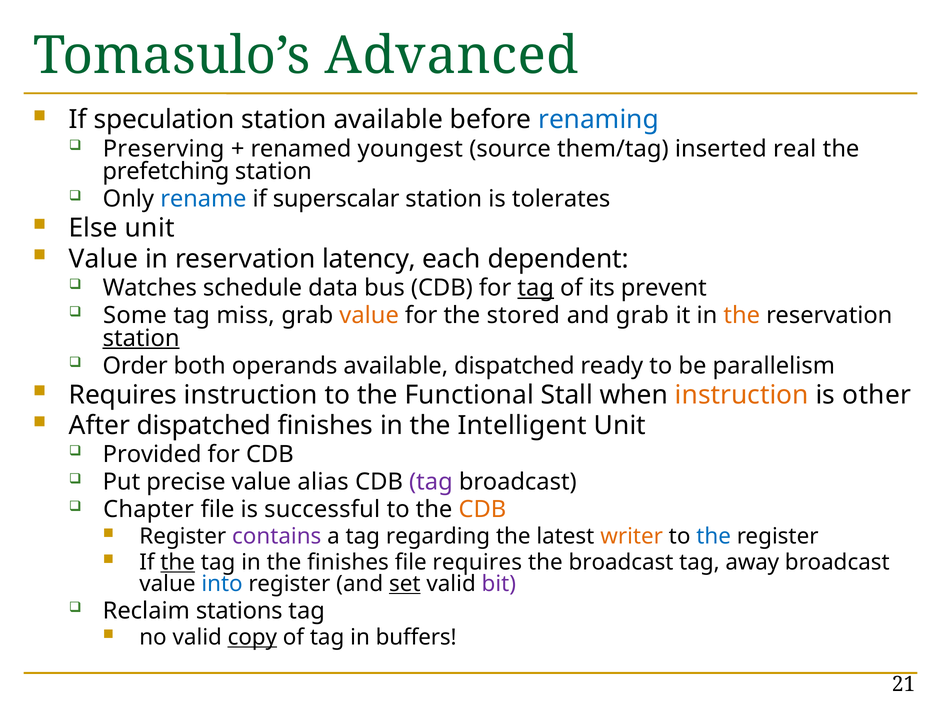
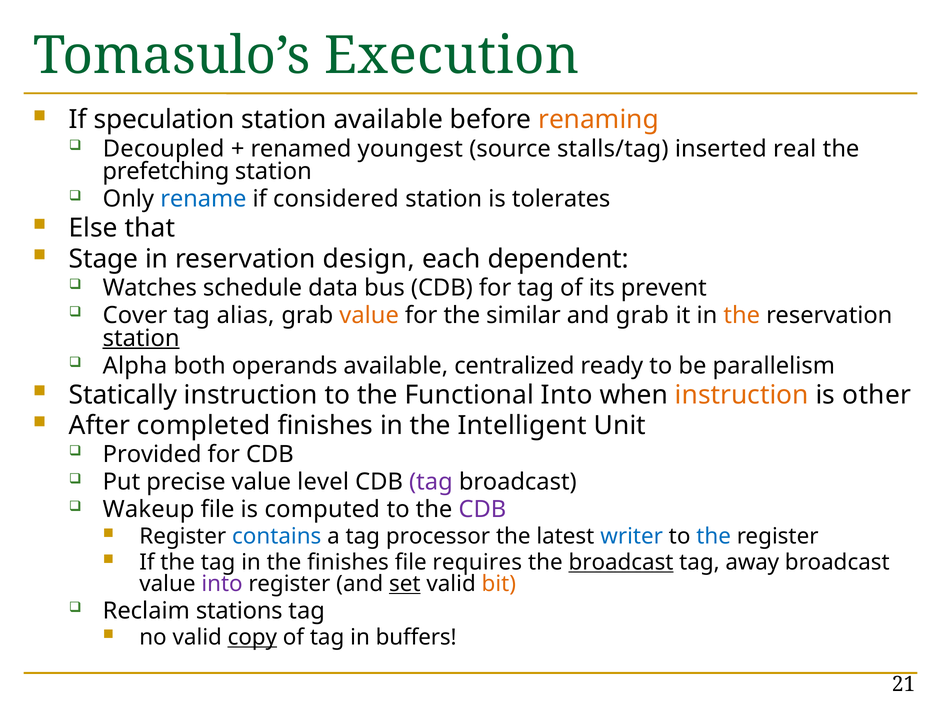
Advanced: Advanced -> Execution (452, 56)
renaming colour: blue -> orange (599, 120)
Preserving: Preserving -> Decoupled (164, 149)
them/tag: them/tag -> stalls/tag (613, 149)
superscalar: superscalar -> considered (336, 199)
Else unit: unit -> that (150, 228)
Value: Value -> Stage (104, 259)
latency: latency -> design (369, 259)
tag underline: present -> none (536, 288)
Some: Some -> Cover (135, 315)
miss: miss -> alias (246, 315)
stored: stored -> similar (523, 315)
Order: Order -> Alpha (135, 366)
available dispatched: dispatched -> centralized (514, 366)
Requires: Requires -> Statically (123, 395)
Functional Stall: Stall -> Into (567, 395)
After dispatched: dispatched -> completed (204, 425)
alias: alias -> level (323, 482)
Chapter: Chapter -> Wakeup (149, 509)
successful: successful -> computed (322, 509)
CDB colour: orange -> purple (482, 509)
contains colour: purple -> blue (277, 536)
regarding: regarding -> processor (438, 536)
writer colour: orange -> blue (632, 536)
the underline: present -> none (178, 562)
broadcast underline: none -> present (621, 562)
into colour: blue -> purple (222, 584)
bit colour: purple -> orange (499, 584)
